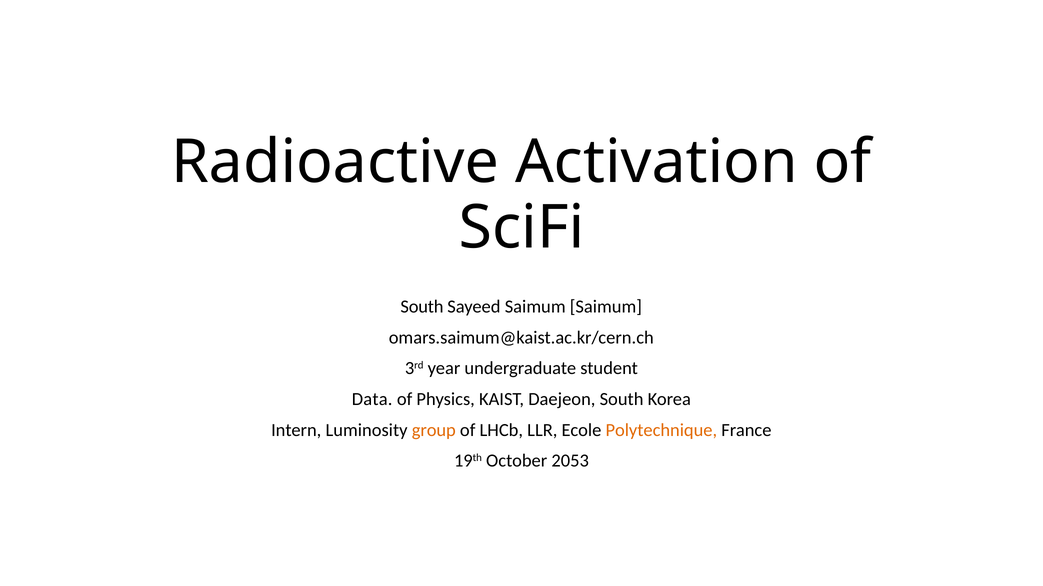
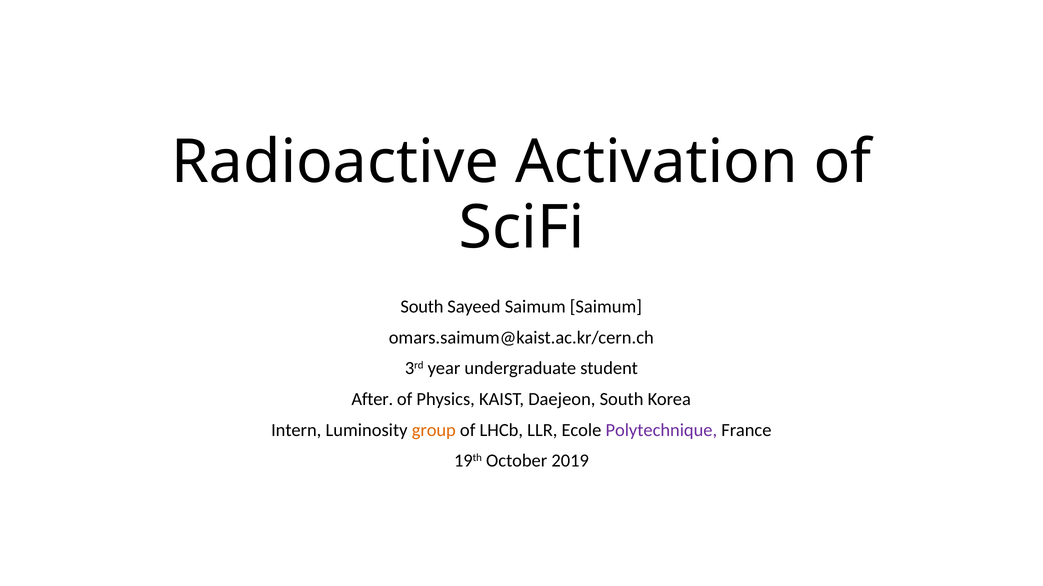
Data: Data -> After (372, 400)
Polytechnique colour: orange -> purple (661, 430)
2053: 2053 -> 2019 (570, 461)
